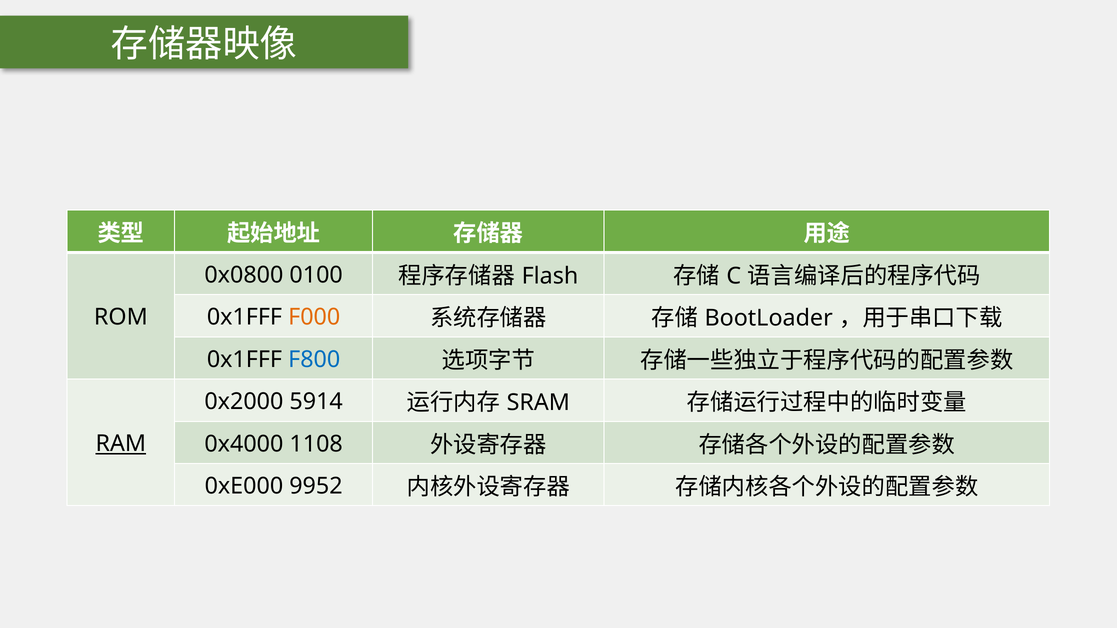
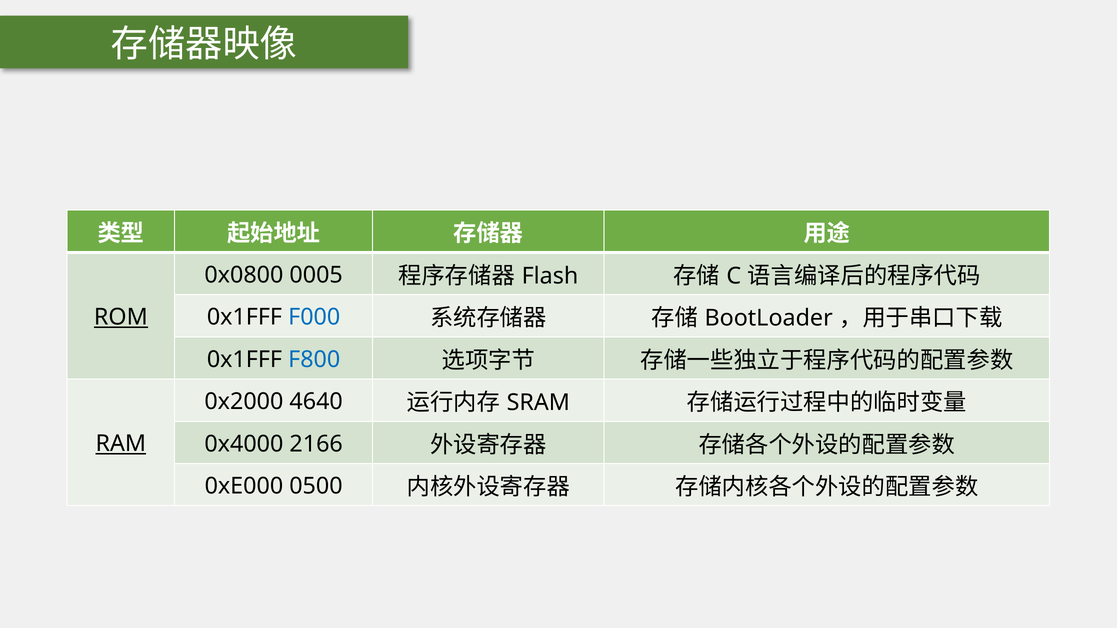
0100: 0100 -> 0005 (316, 275)
ROM underline: none -> present (121, 317)
F000 colour: orange -> blue (314, 317)
5914: 5914 -> 4640 (316, 402)
1108: 1108 -> 2166 (316, 444)
9952: 9952 -> 0500 (316, 486)
